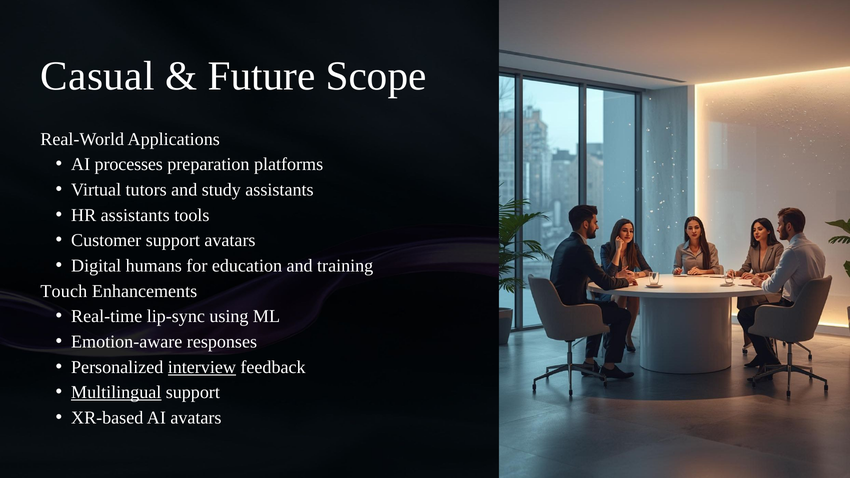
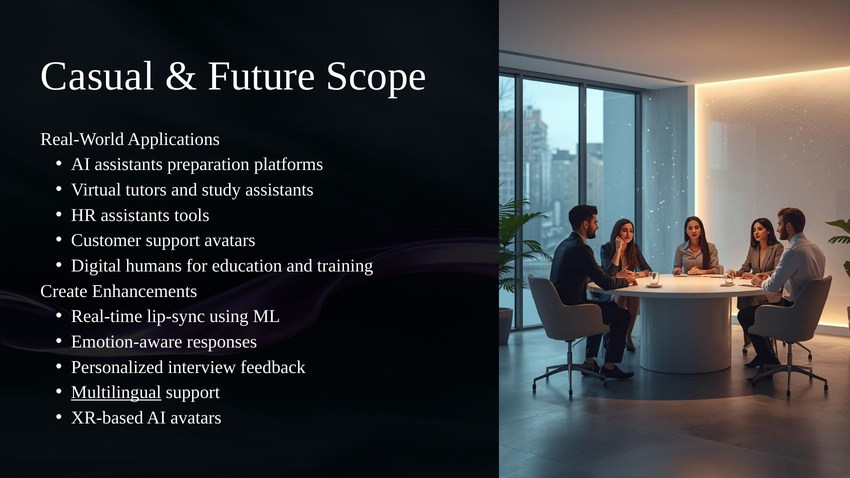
AI processes: processes -> assistants (129, 165)
Touch: Touch -> Create (64, 291)
interview underline: present -> none (202, 367)
